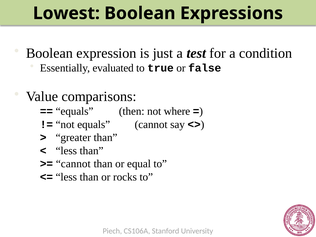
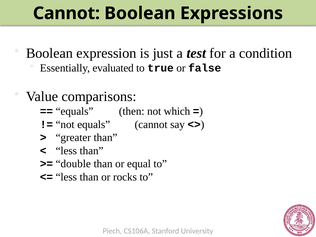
Lowest: Lowest -> Cannot (66, 13)
where: where -> which (177, 111)
cannot: cannot -> double (73, 164)
